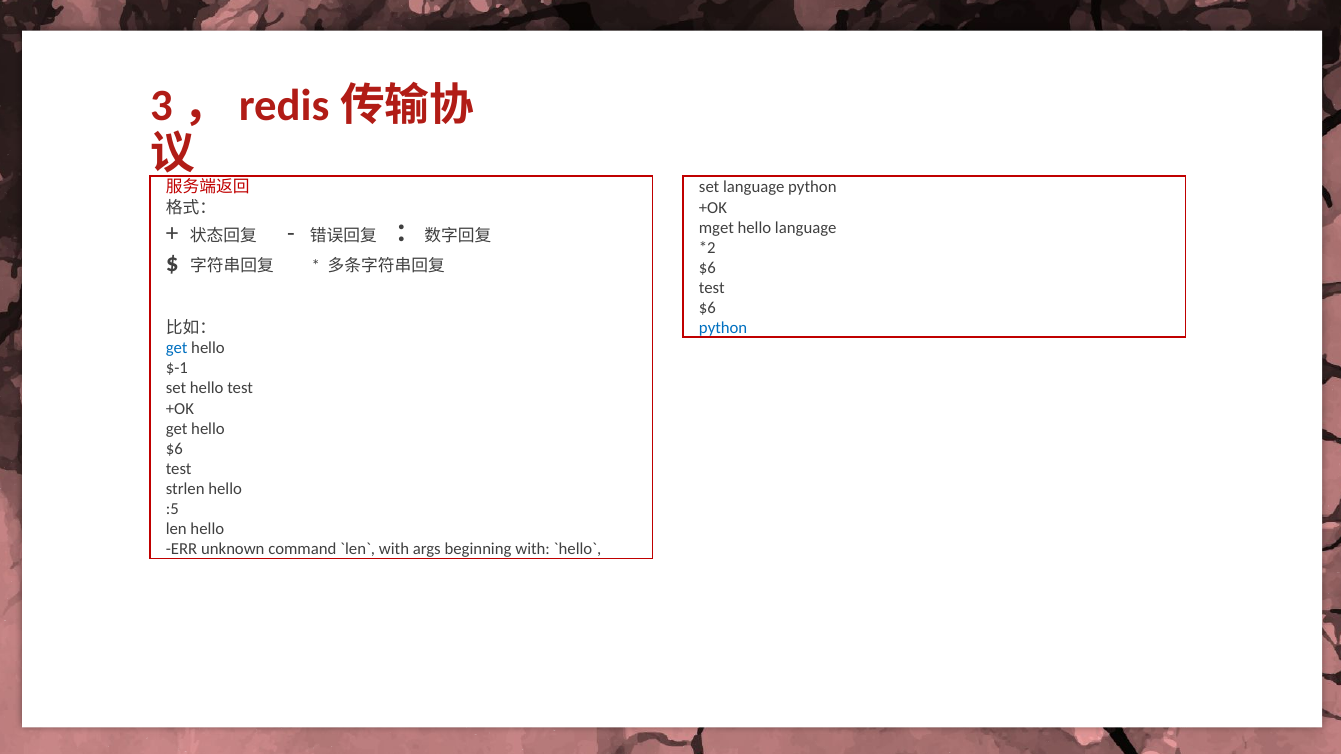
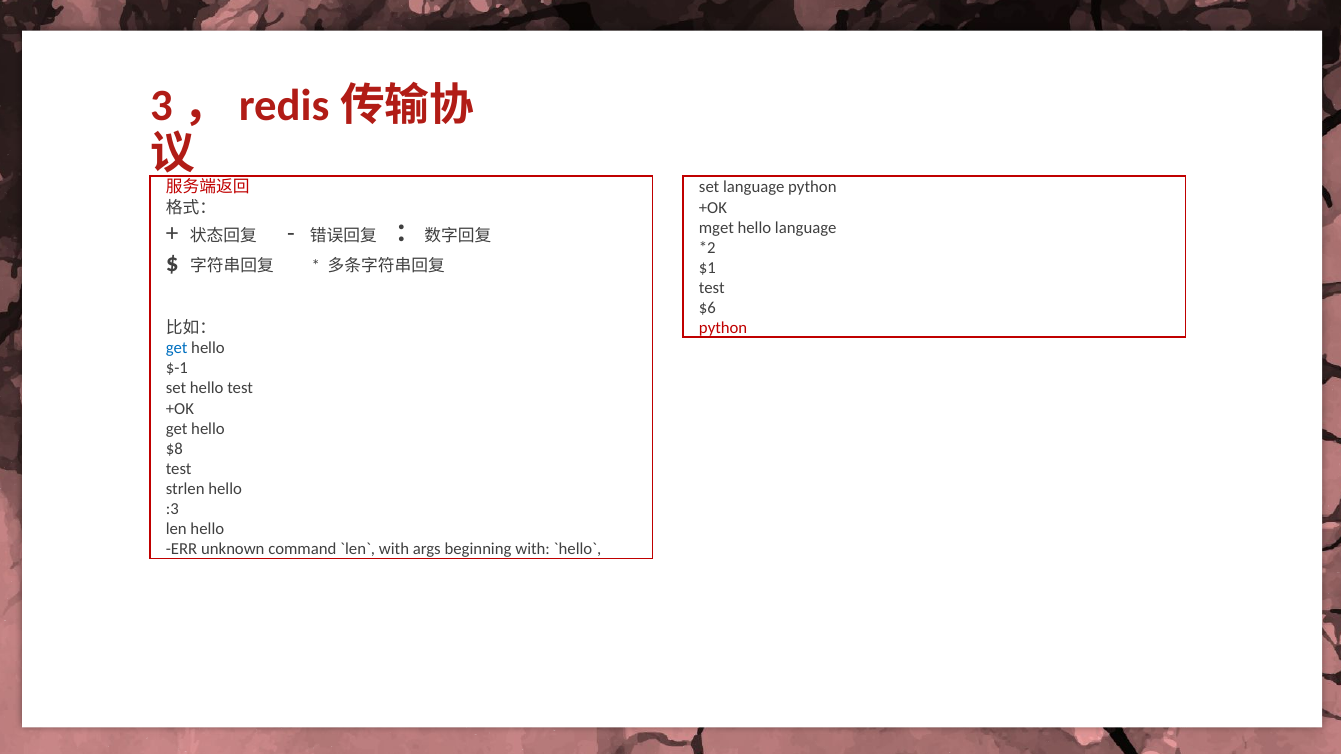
$6: $6 -> $1 (707, 268)
python colour: blue -> red (723, 328)
$6: $6 -> $8 (174, 449)
:5: :5 -> :3 (172, 509)
